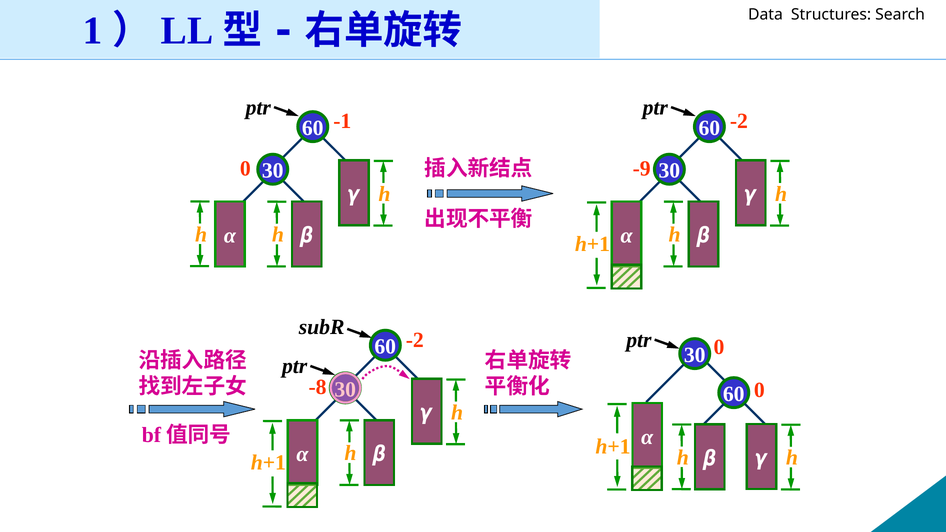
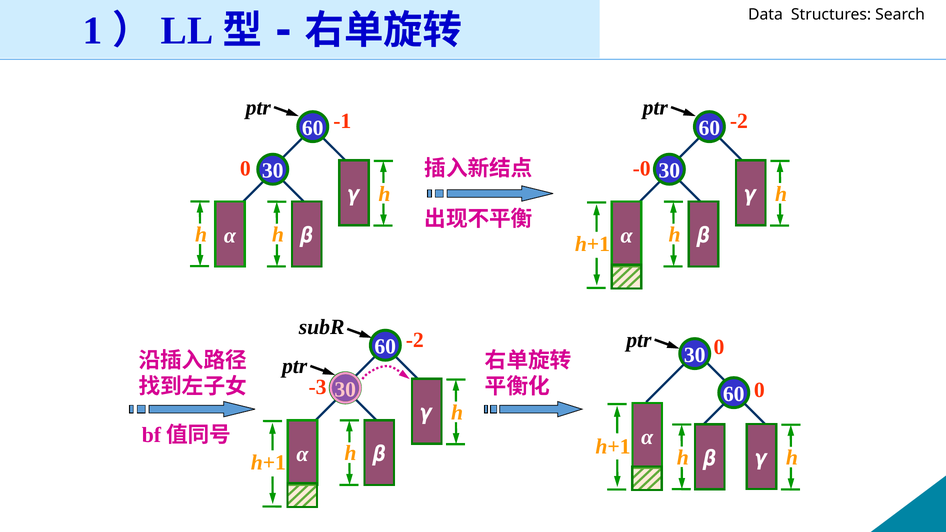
-9: -9 -> -0 (642, 169)
-8: -8 -> -3 (318, 387)
